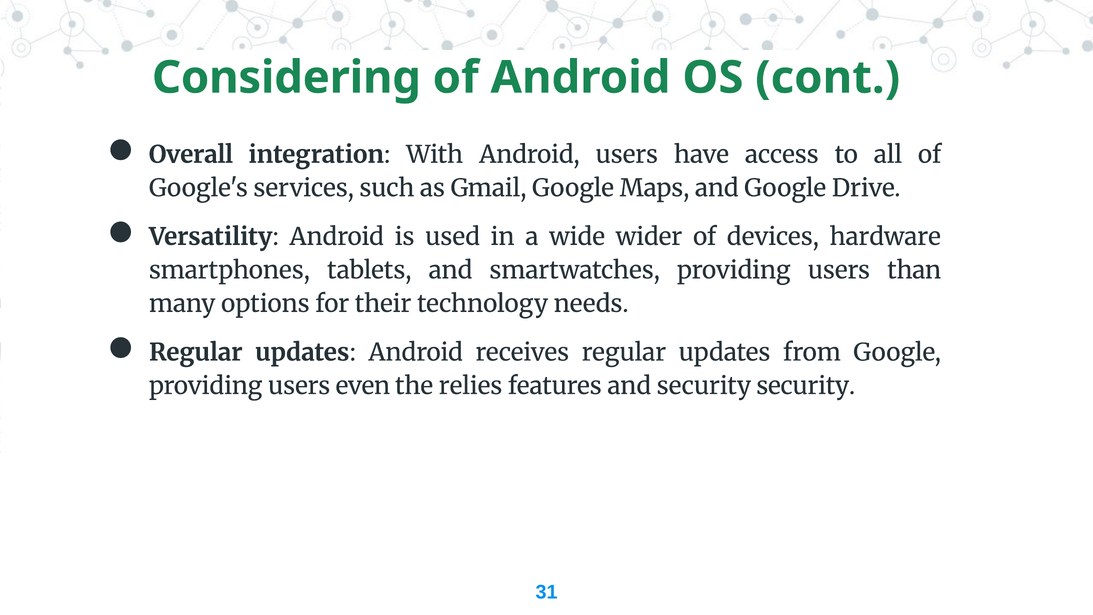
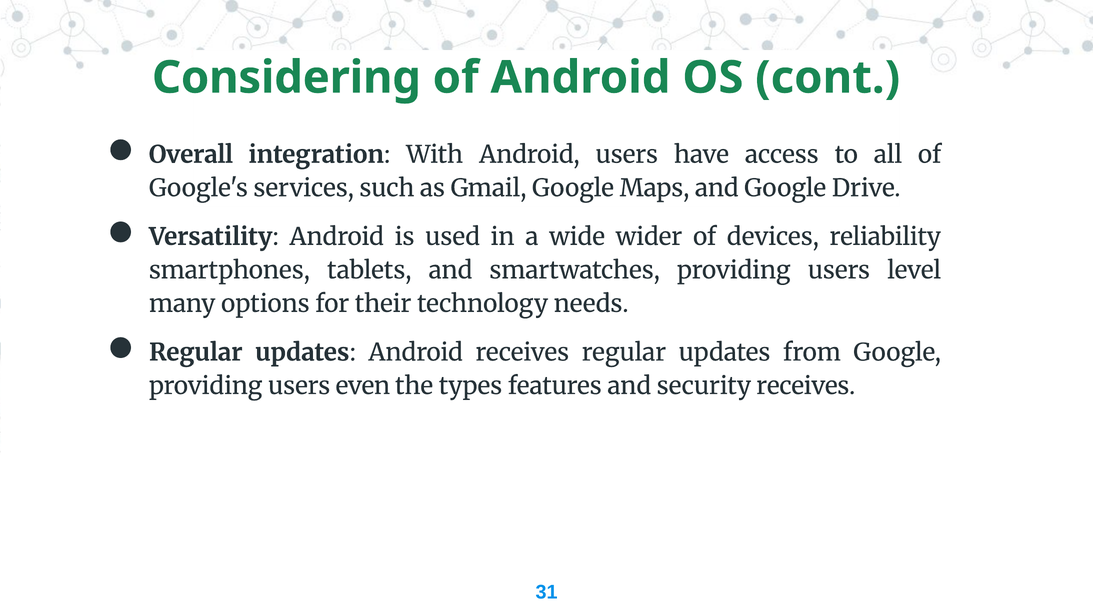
hardware: hardware -> reliability (885, 237)
than: than -> level (914, 270)
relies: relies -> types (470, 386)
security security: security -> receives (806, 386)
